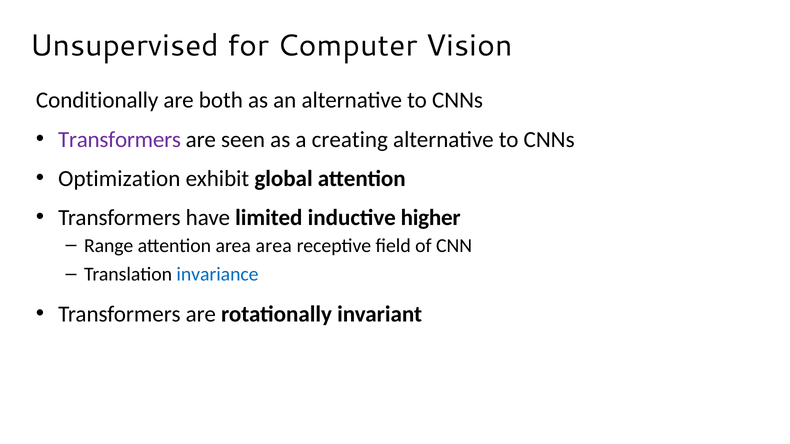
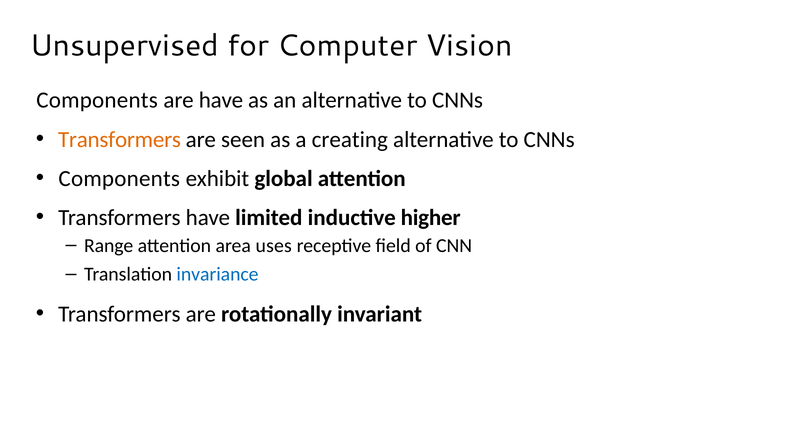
Conditionally: Conditionally -> Components (97, 100)
are both: both -> have (221, 100)
Transformers colour: purple -> orange (119, 140)
Optimization: Optimization -> Components (119, 179)
area area: area -> uses (274, 246)
